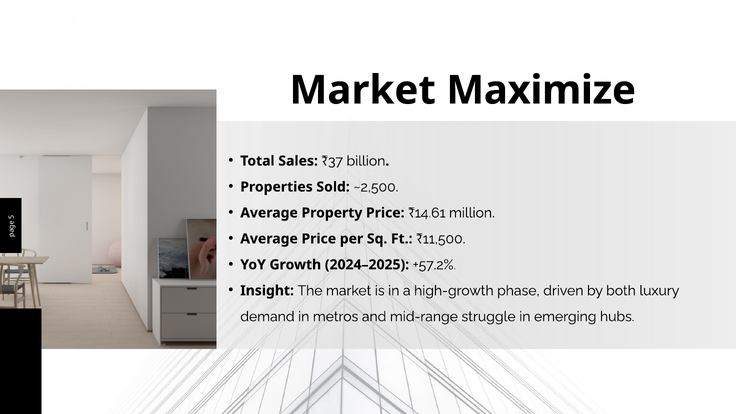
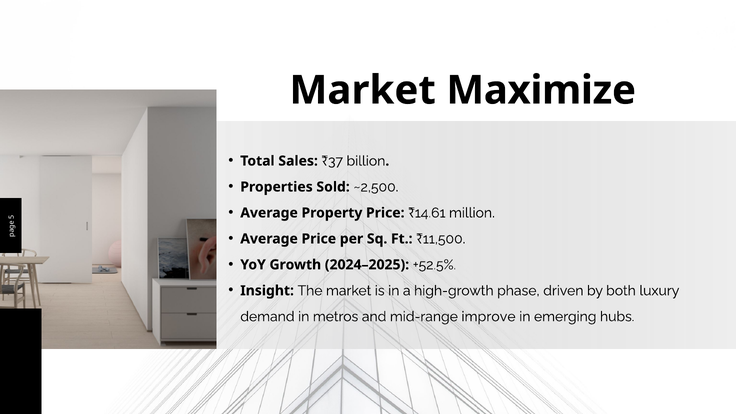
+57.2%: +57.2% -> +52.5% (434, 265)
struggle: struggle -> improve (489, 317)
